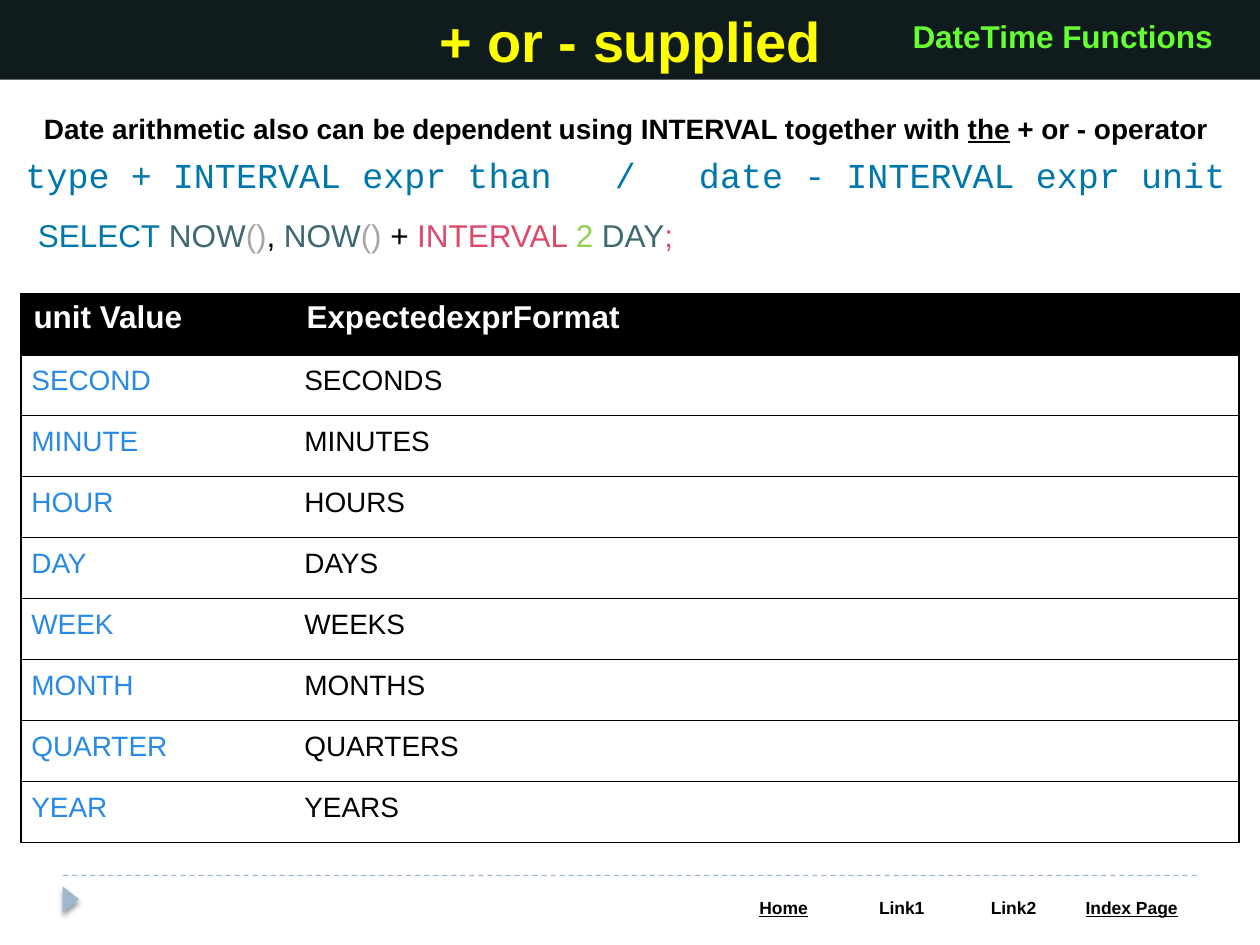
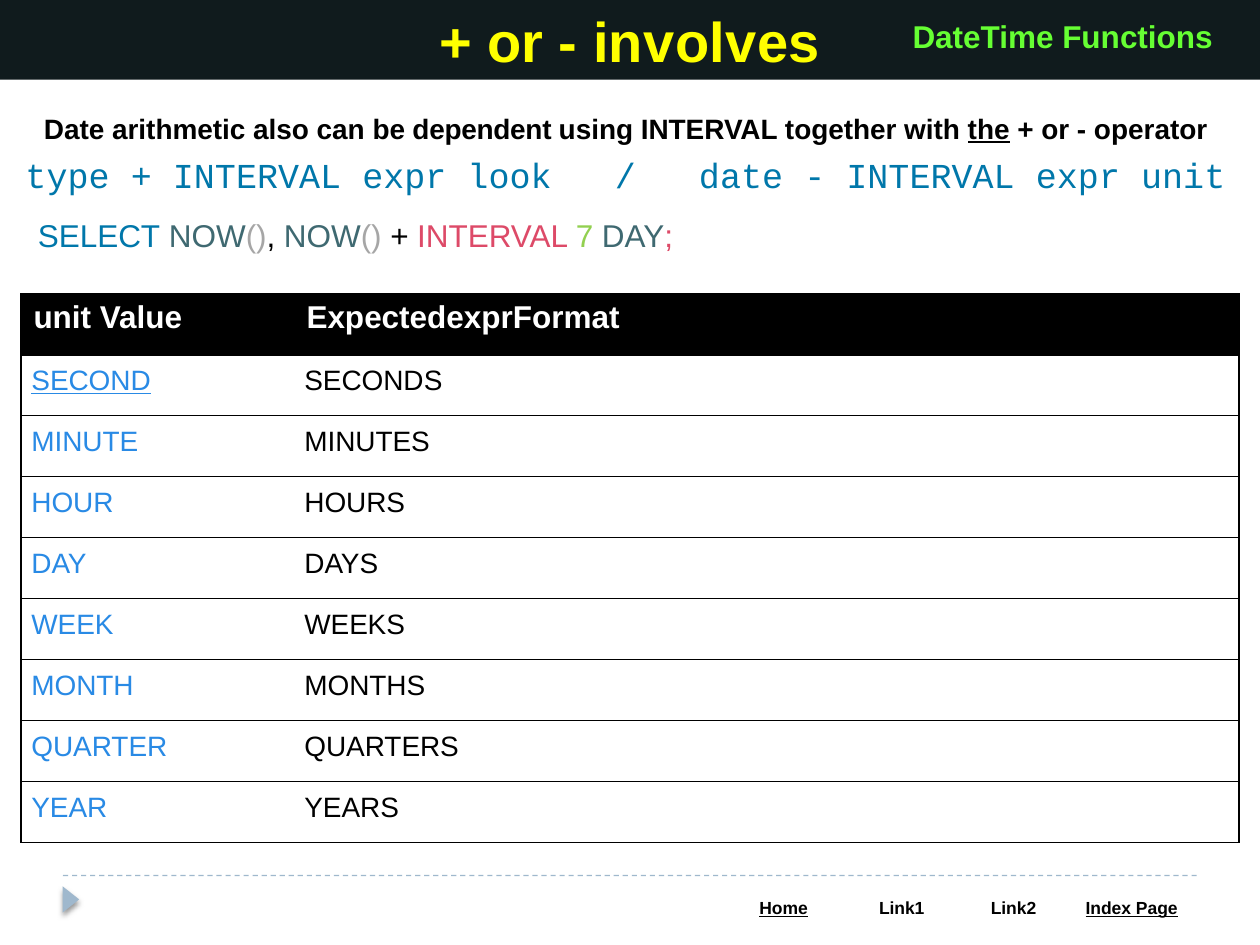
supplied: supplied -> involves (706, 44)
than: than -> look (510, 177)
2: 2 -> 7 (585, 237)
SECOND underline: none -> present (91, 381)
